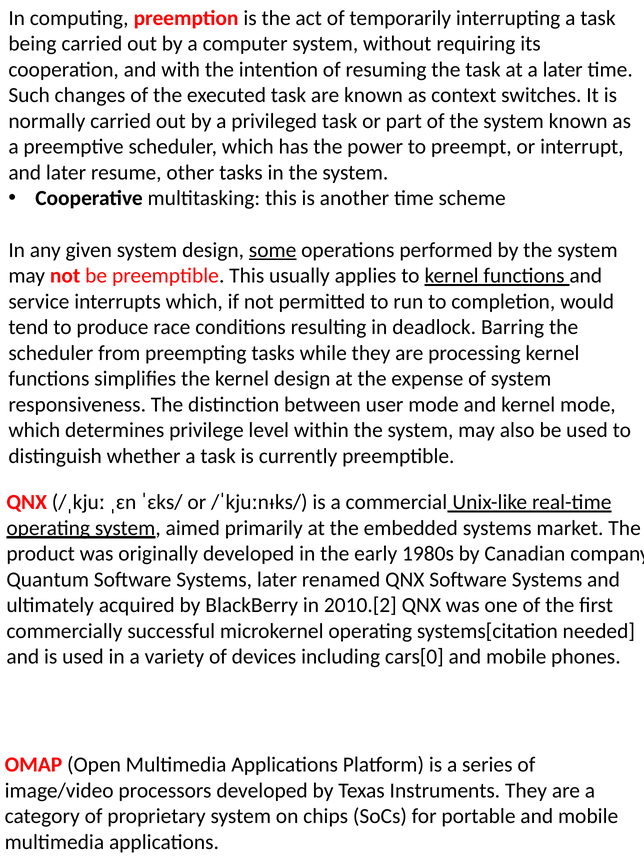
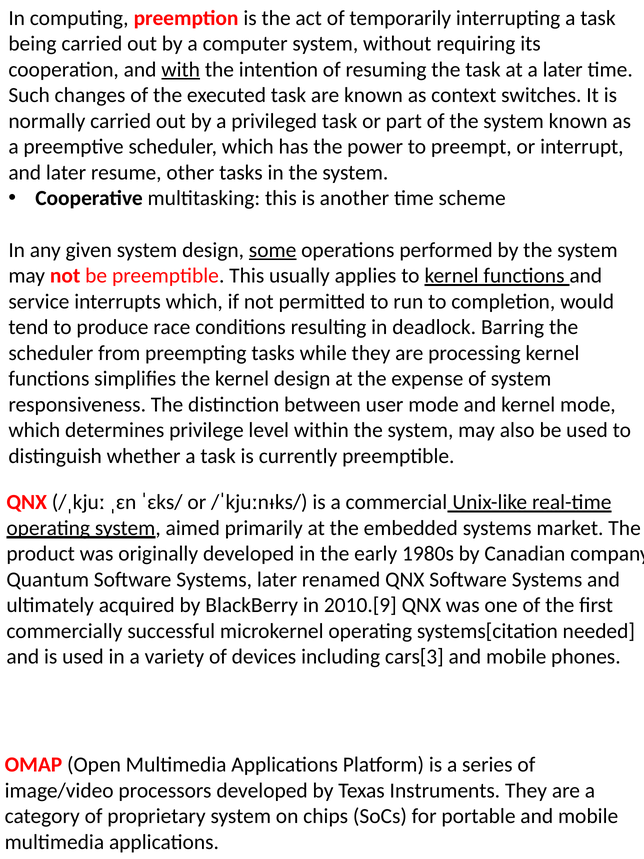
with underline: none -> present (181, 70)
2010.[2: 2010.[2 -> 2010.[9 (360, 605)
cars[0: cars[0 -> cars[3 (414, 657)
